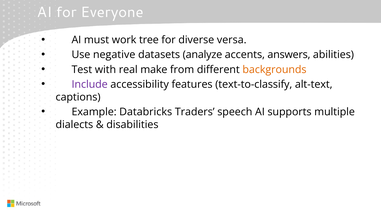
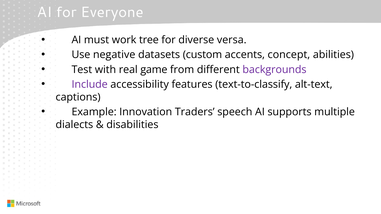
analyze: analyze -> custom (202, 55)
answers: answers -> concept (289, 55)
make: make -> game (154, 70)
backgrounds colour: orange -> purple (274, 70)
Databricks: Databricks -> Innovation (146, 112)
